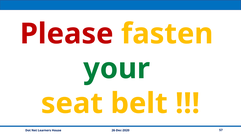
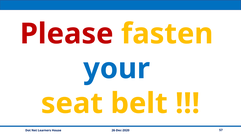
your colour: green -> blue (117, 69)
